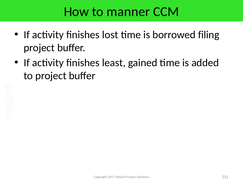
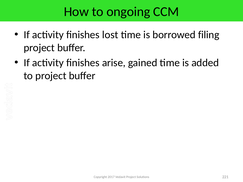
manner: manner -> ongoing (128, 12)
least: least -> arise (114, 63)
